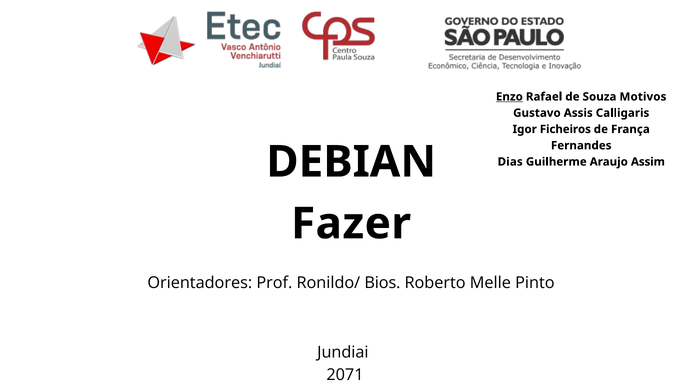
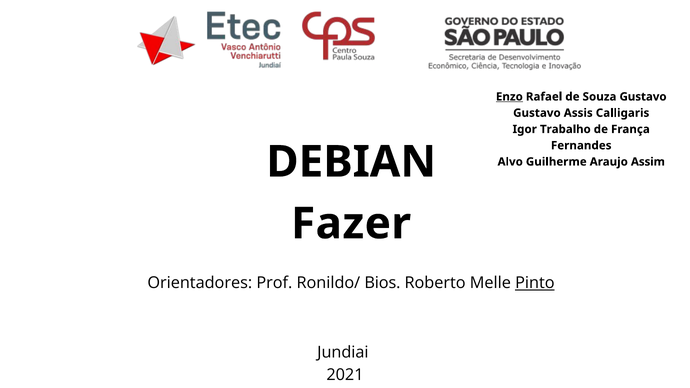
Souza Motivos: Motivos -> Gustavo (643, 97)
Ficheiros: Ficheiros -> Trabalho (565, 129)
Dias: Dias -> Alvo (510, 162)
Pinto underline: none -> present (535, 283)
2071: 2071 -> 2021 (345, 375)
